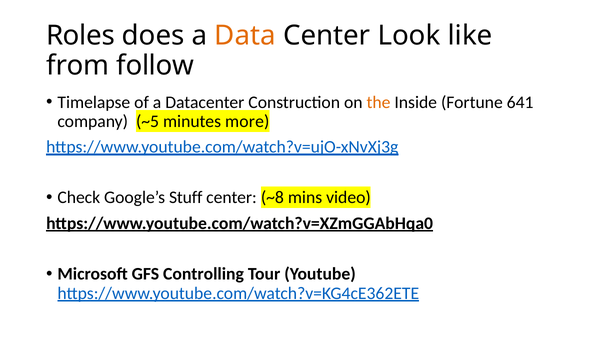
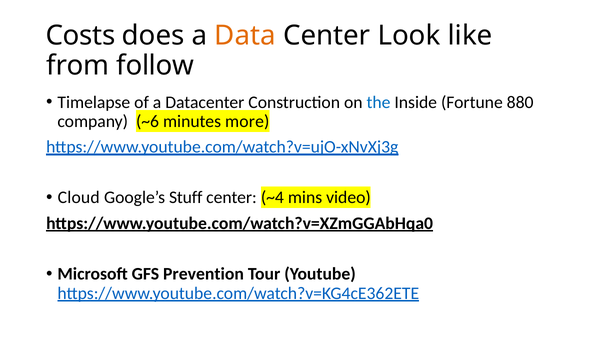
Roles: Roles -> Costs (81, 36)
the colour: orange -> blue (378, 102)
641: 641 -> 880 (520, 102)
~5: ~5 -> ~6 (148, 121)
Check: Check -> Cloud (79, 198)
~8: ~8 -> ~4 (272, 198)
Controlling: Controlling -> Prevention (203, 274)
